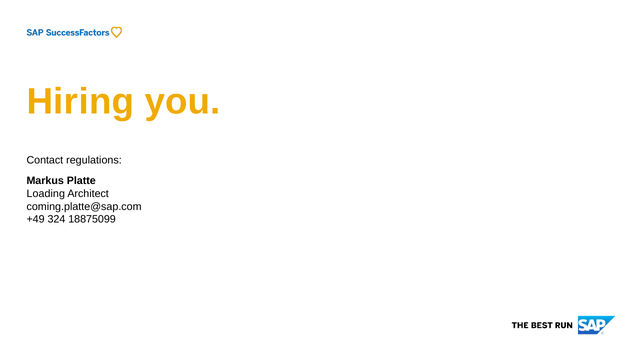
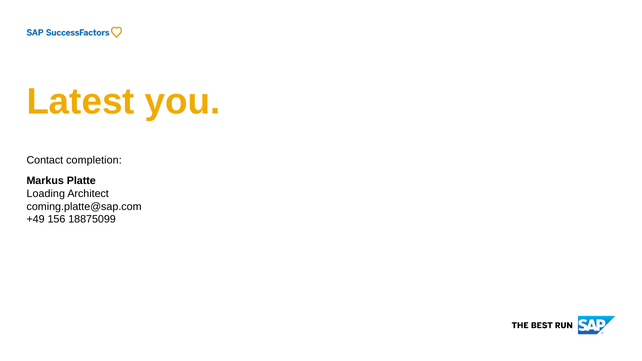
Hiring: Hiring -> Latest (81, 102)
regulations: regulations -> completion (94, 160)
324: 324 -> 156 (56, 219)
